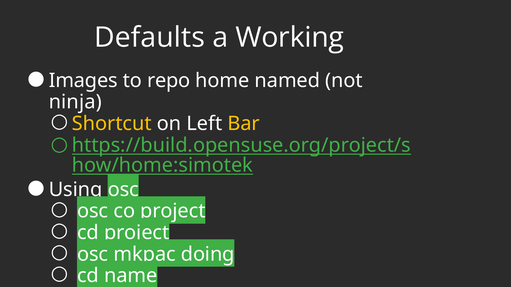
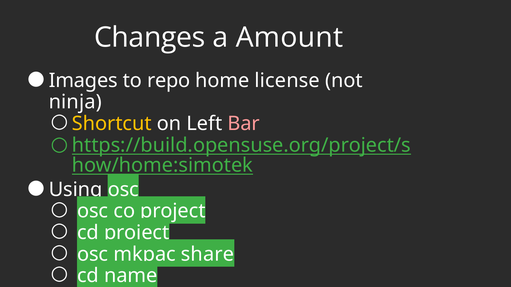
Defaults: Defaults -> Changes (150, 37)
Working: Working -> Amount (289, 37)
named: named -> license (287, 81)
Bar colour: yellow -> pink (244, 124)
doing: doing -> share (208, 255)
